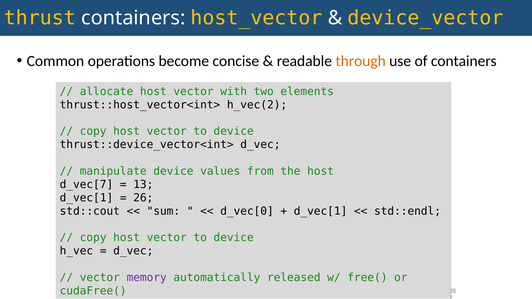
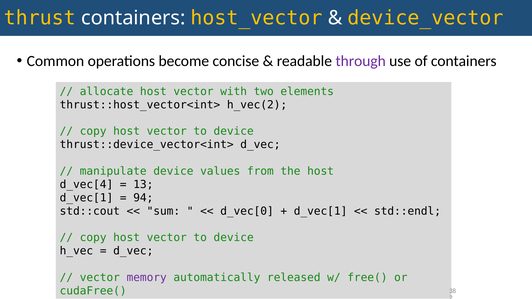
through colour: orange -> purple (361, 61)
d_vec[7: d_vec[7 -> d_vec[4 (86, 185)
26: 26 -> 94 (143, 198)
